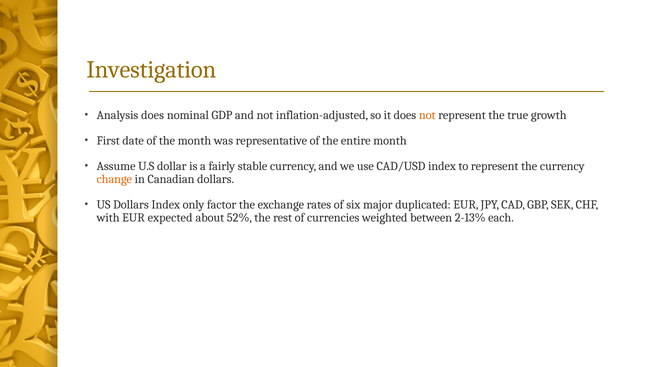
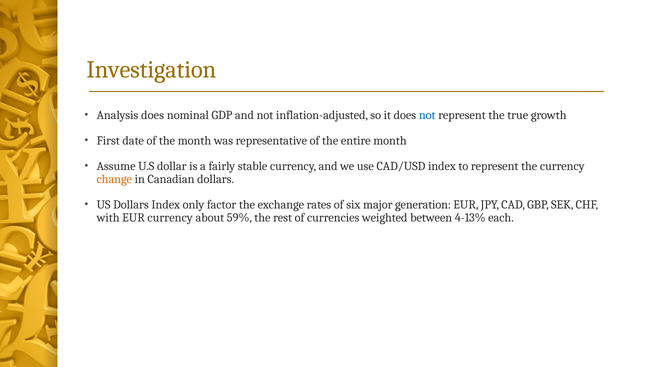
not colour: orange -> blue (427, 115)
duplicated: duplicated -> generation (423, 205)
EUR expected: expected -> currency (170, 218)
52%: 52% -> 59% (239, 218)
2-13%: 2-13% -> 4-13% (470, 218)
